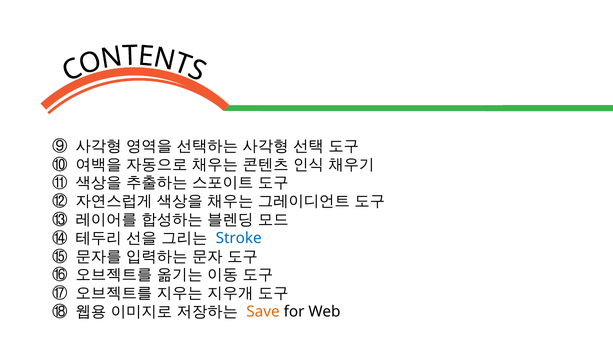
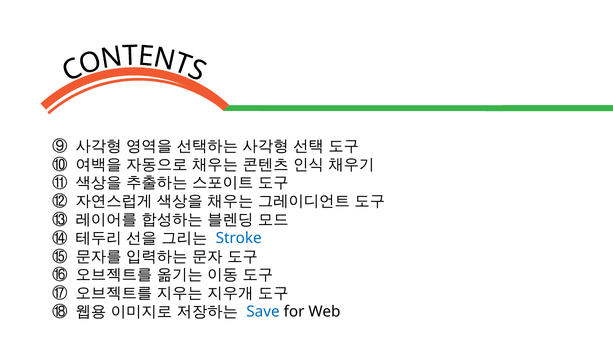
Save colour: orange -> blue (263, 312)
